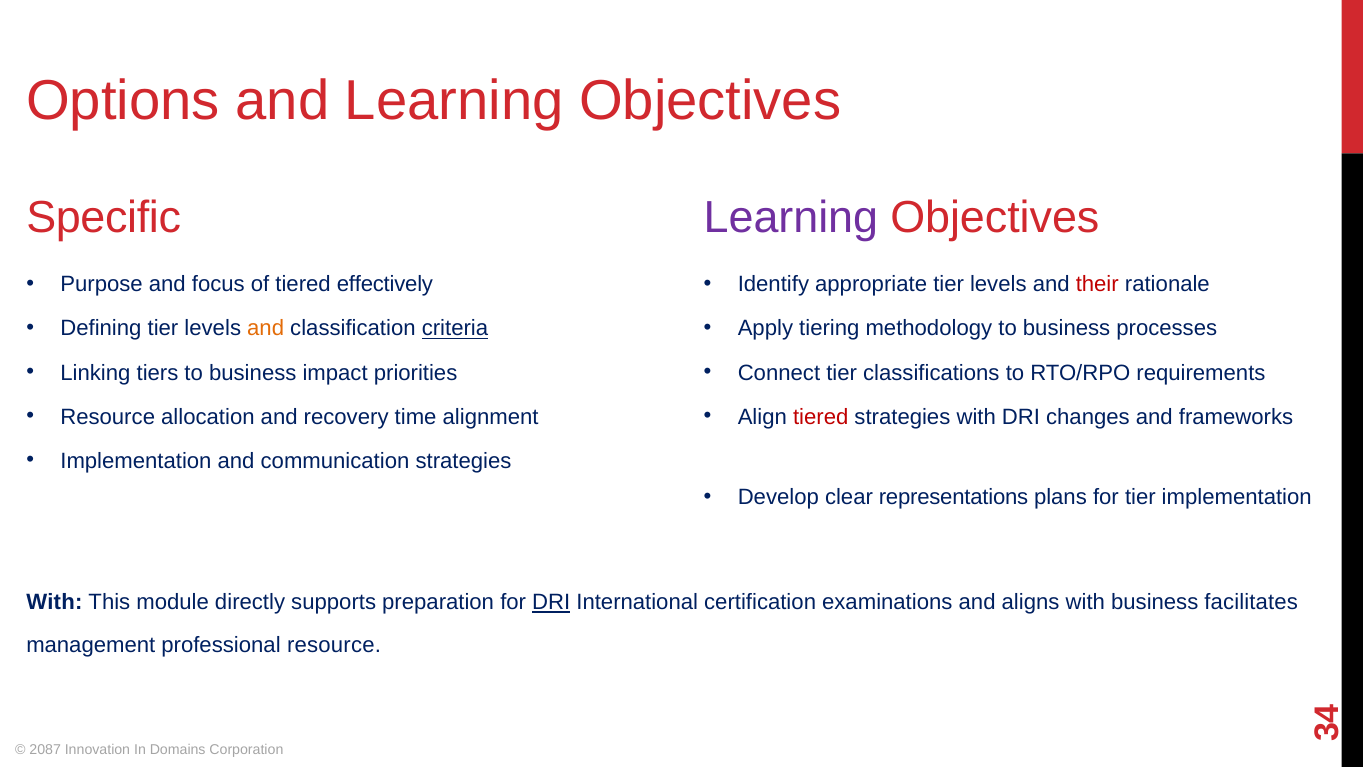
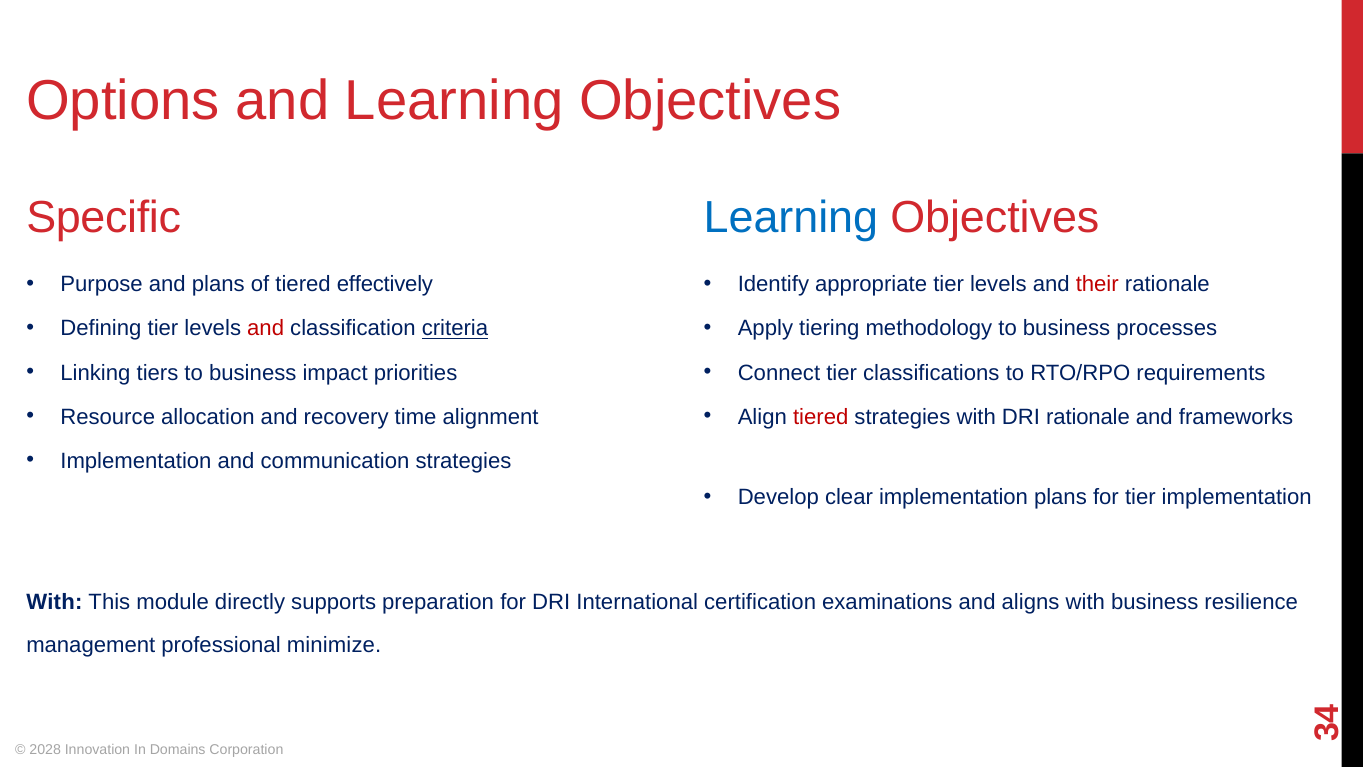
Learning colour: purple -> blue (791, 218)
and focus: focus -> plans (218, 285)
and colour: orange -> red (266, 329)
DRI changes: changes -> rationale (1088, 417)
clear representations: representations -> implementation (953, 497)
DRI underline: present -> none (551, 602)
facilitates: facilitates -> resilience (1251, 602)
professional resource: resource -> minimize (334, 645)
2087: 2087 -> 2028 (45, 750)
